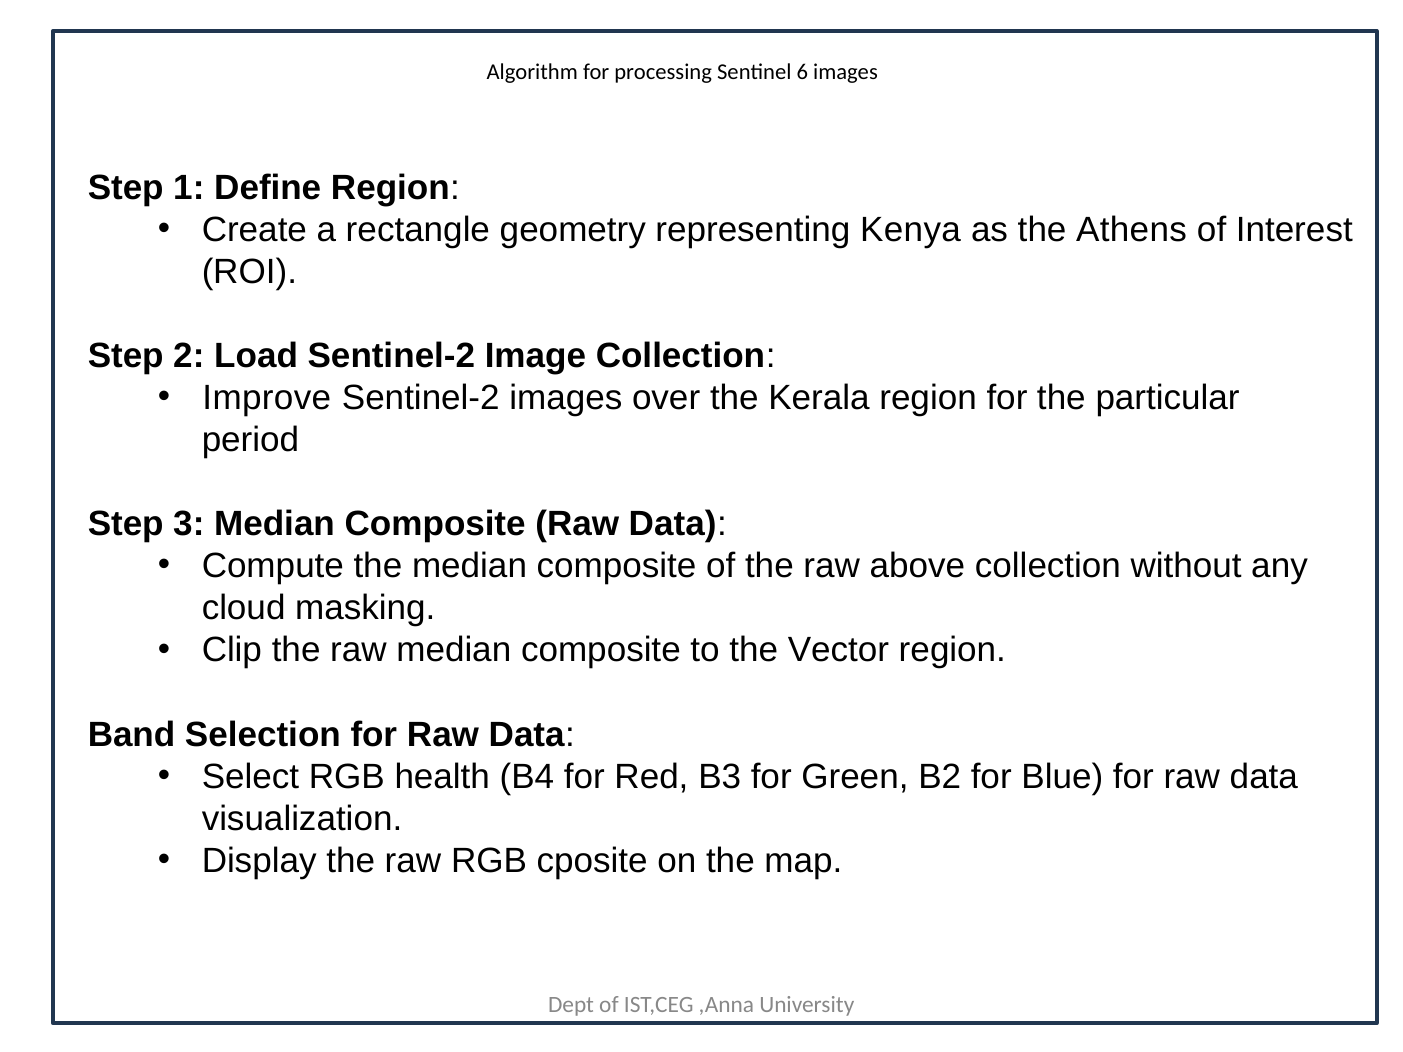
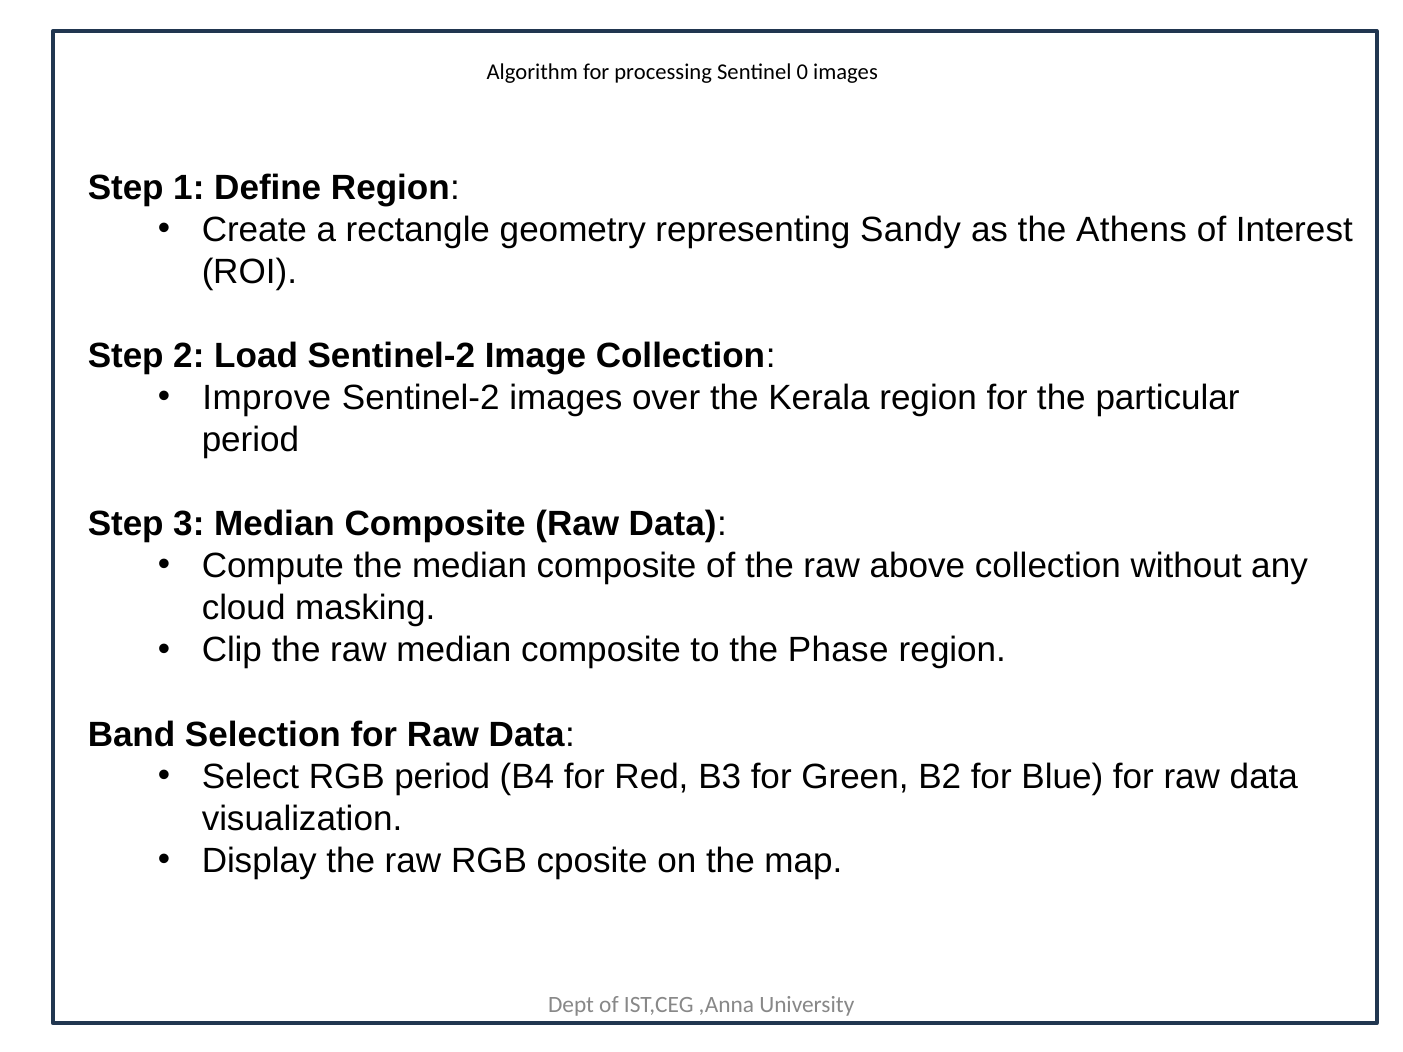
6: 6 -> 0 (802, 72)
Kenya: Kenya -> Sandy (911, 230)
Vector: Vector -> Phase (838, 651)
RGB health: health -> period (442, 777)
